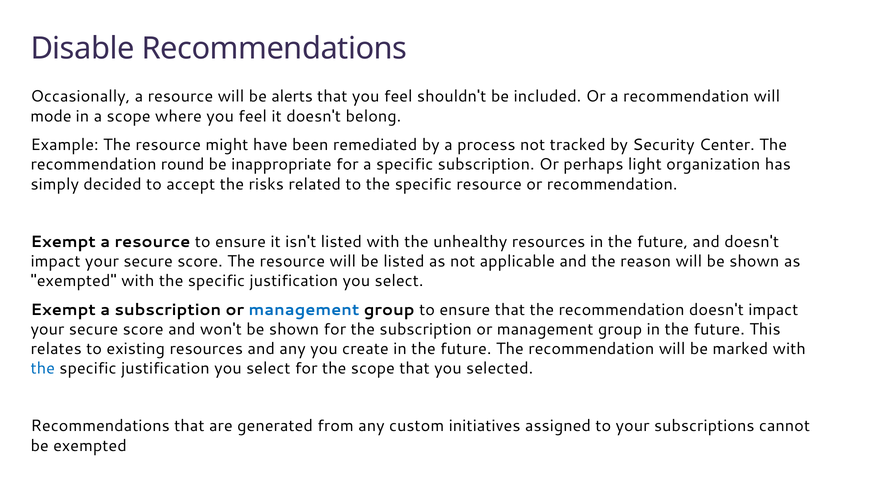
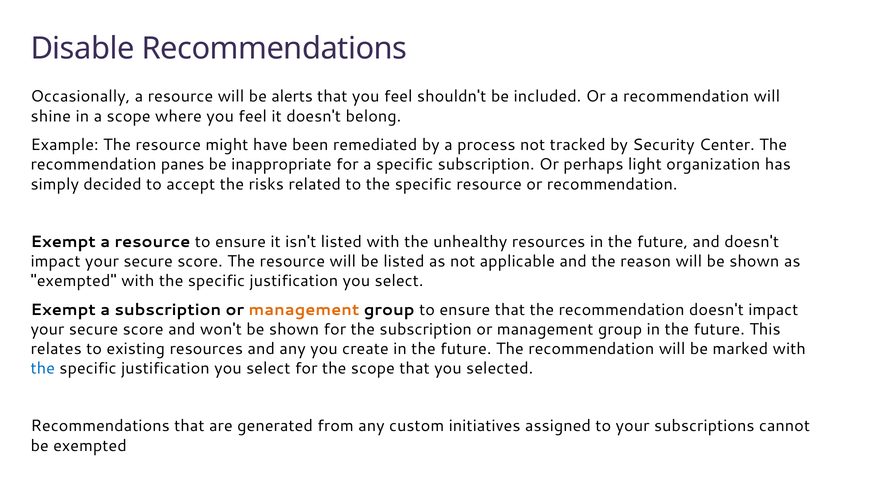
mode: mode -> shine (51, 116)
round: round -> panes (183, 164)
management colour: blue -> orange (304, 309)
